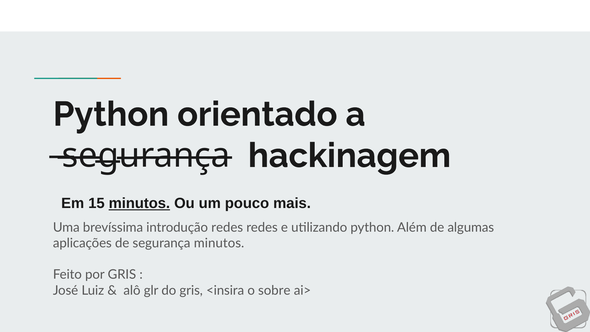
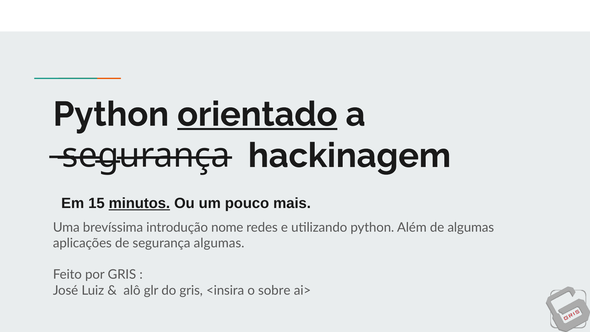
orientado underline: none -> present (257, 114)
introdução redes: redes -> nome (227, 227)
segurança minutos: minutos -> algumas (219, 243)
